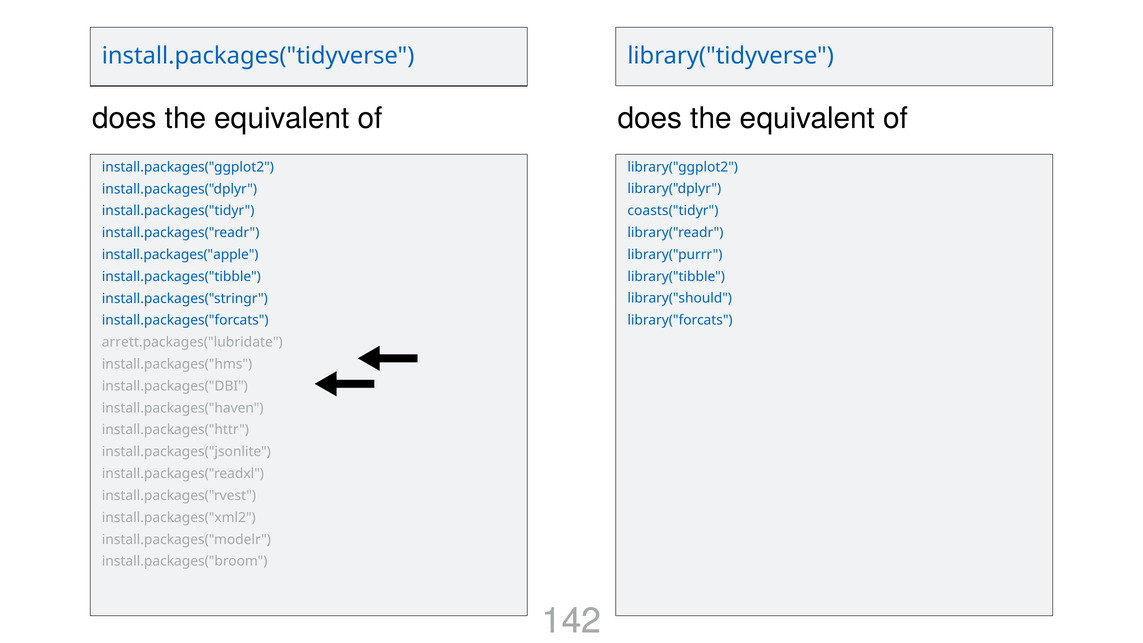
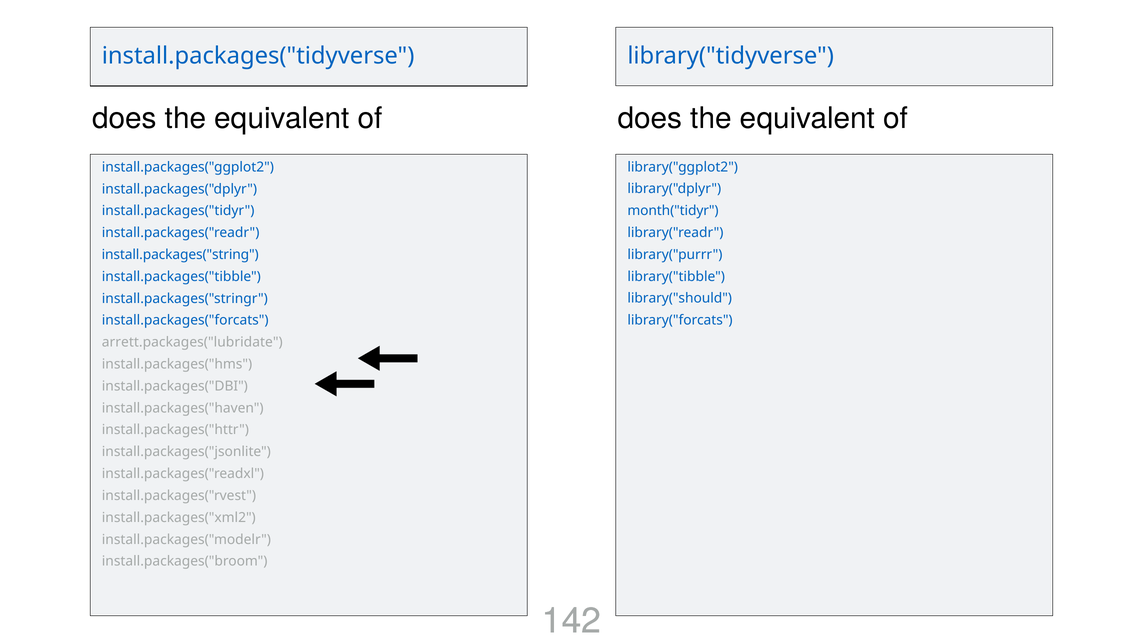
coasts("tidyr: coasts("tidyr -> month("tidyr (673, 211)
install.packages("apple: install.packages("apple -> install.packages("string (180, 255)
